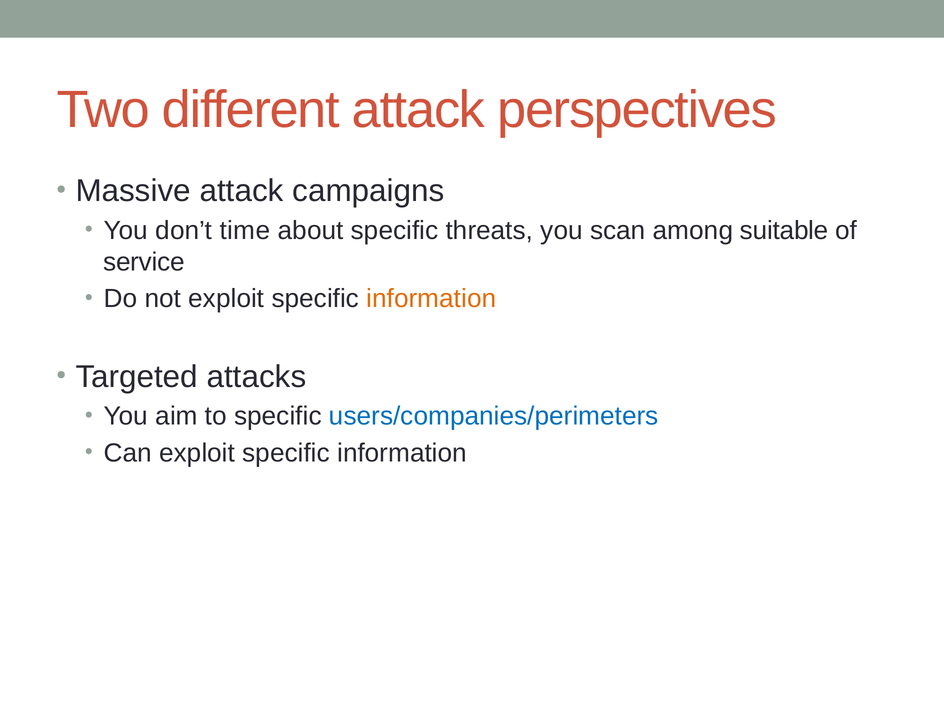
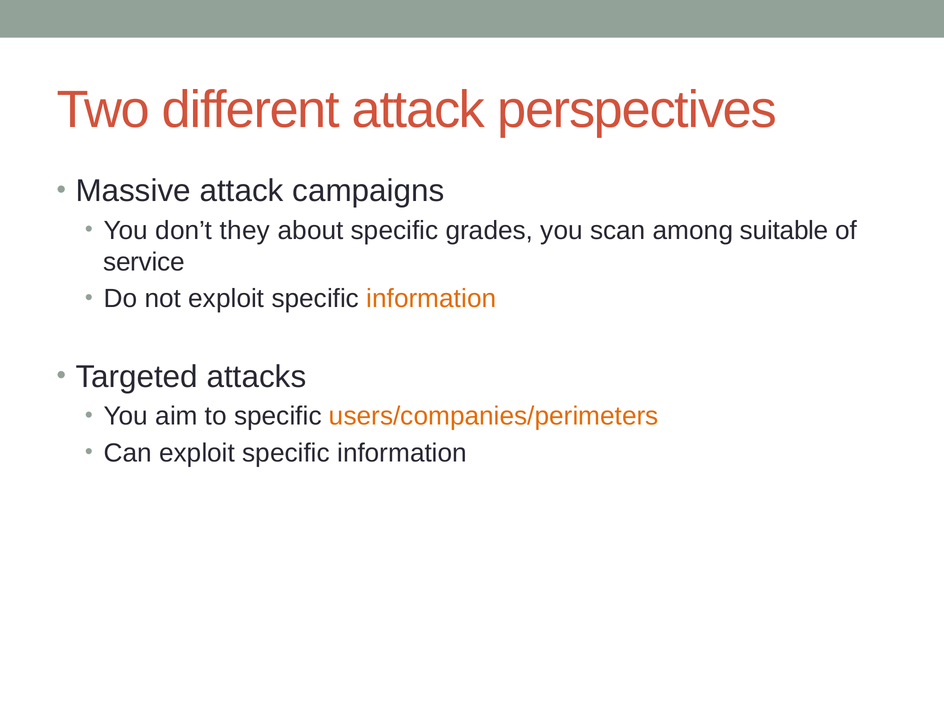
time: time -> they (245, 230)
threats: threats -> grades (489, 230)
users/companies/perimeters colour: blue -> orange (494, 416)
